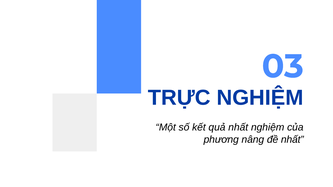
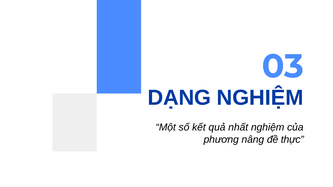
TRỰC: TRỰC -> DẠNG (179, 98)
đề nhất: nhất -> thực (292, 140)
